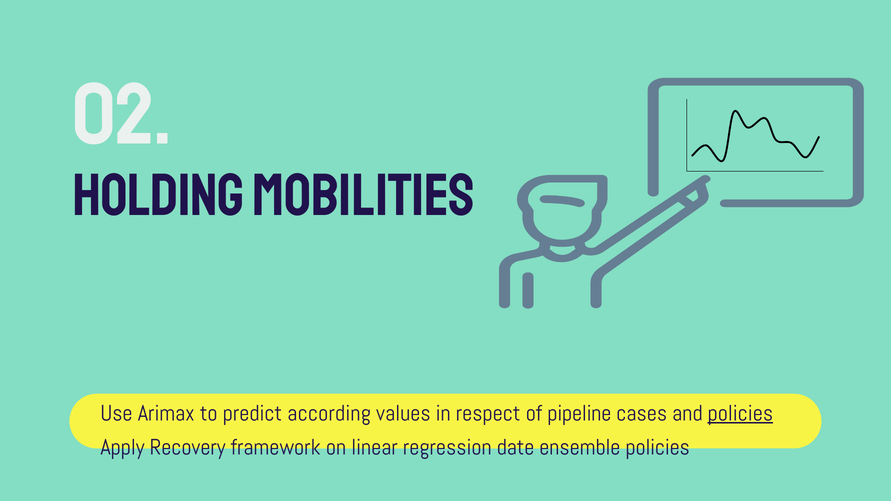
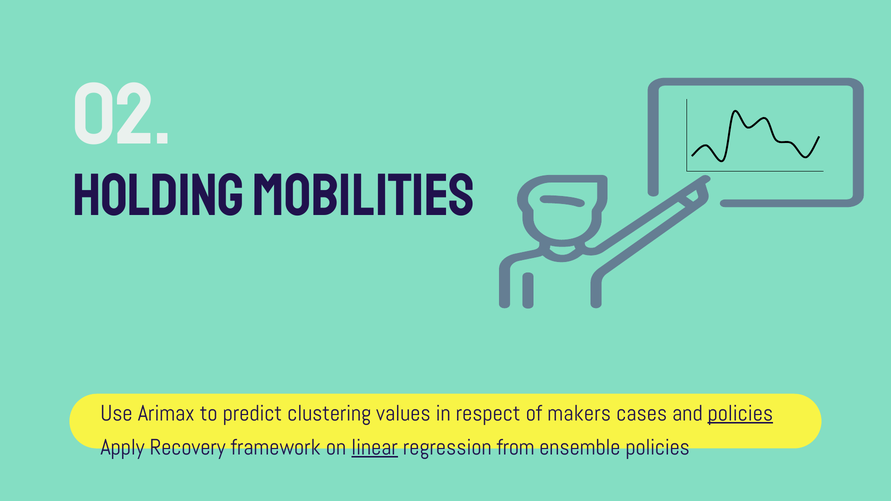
according: according -> clustering (329, 413)
pipeline: pipeline -> makers (579, 413)
linear underline: none -> present (375, 448)
date: date -> from (516, 448)
